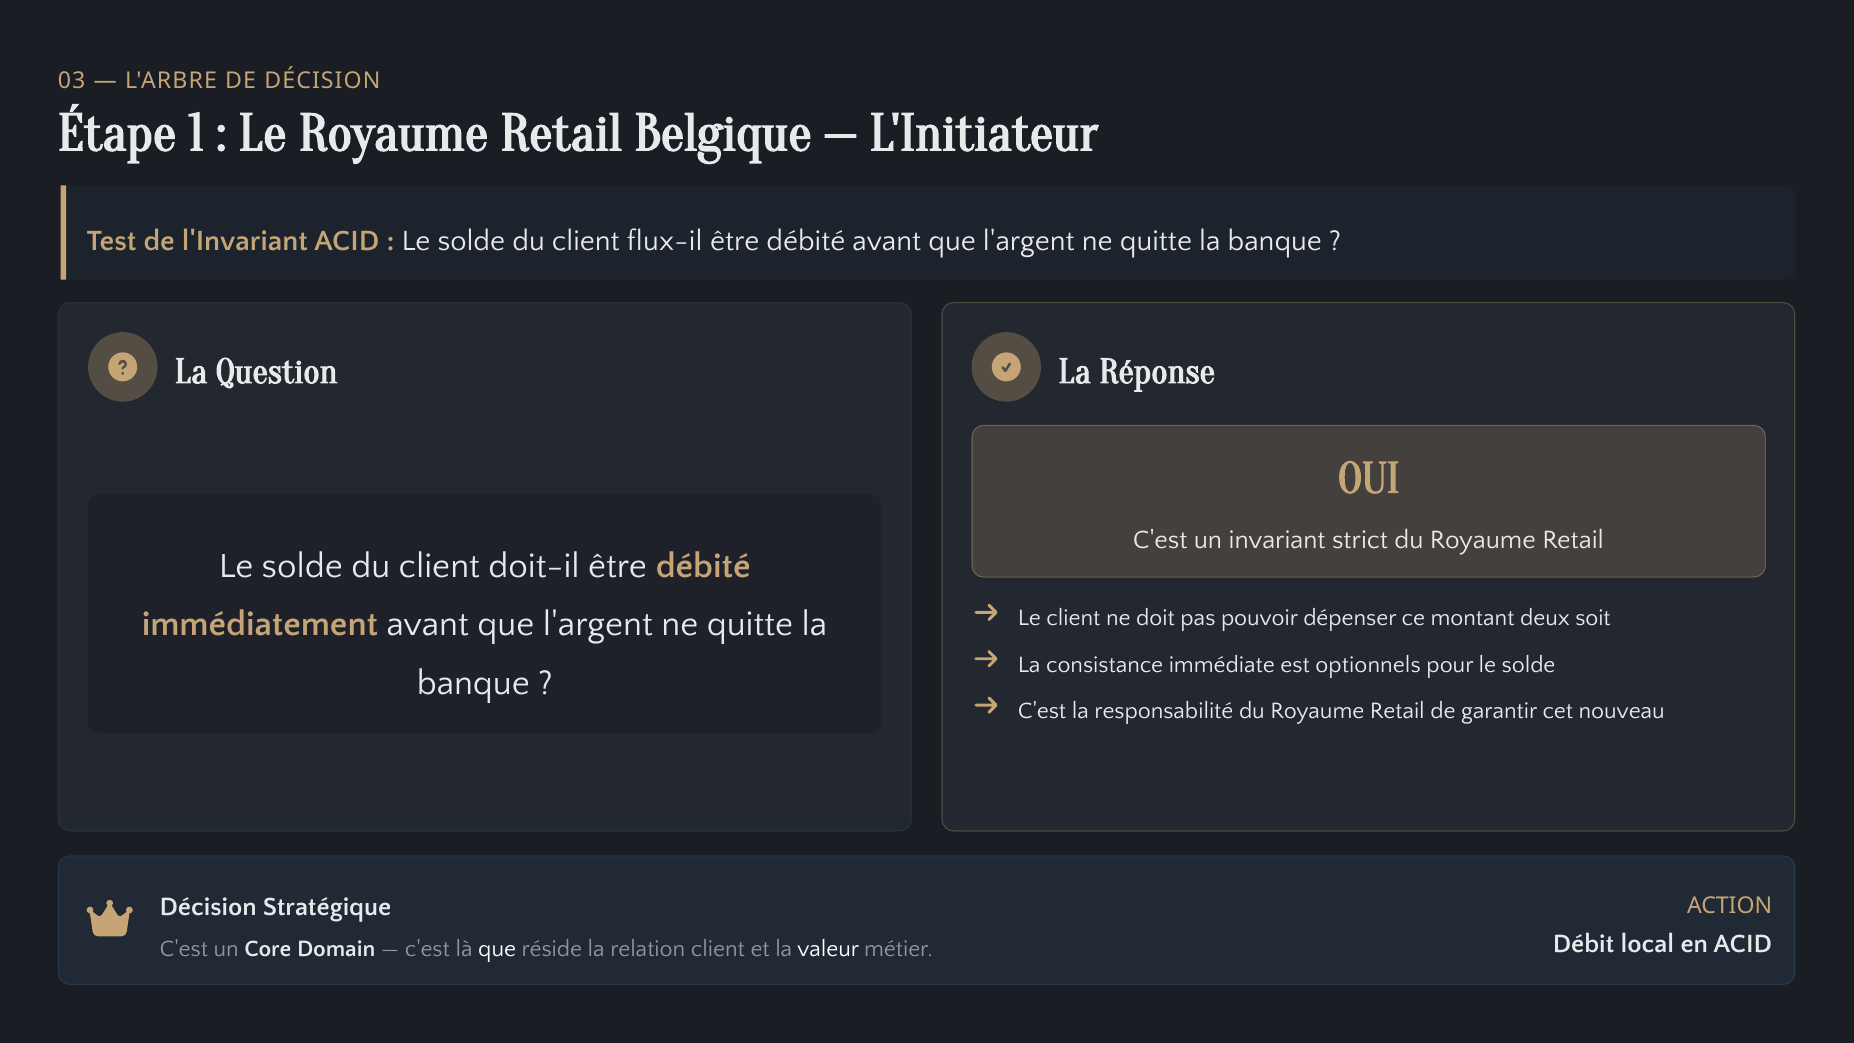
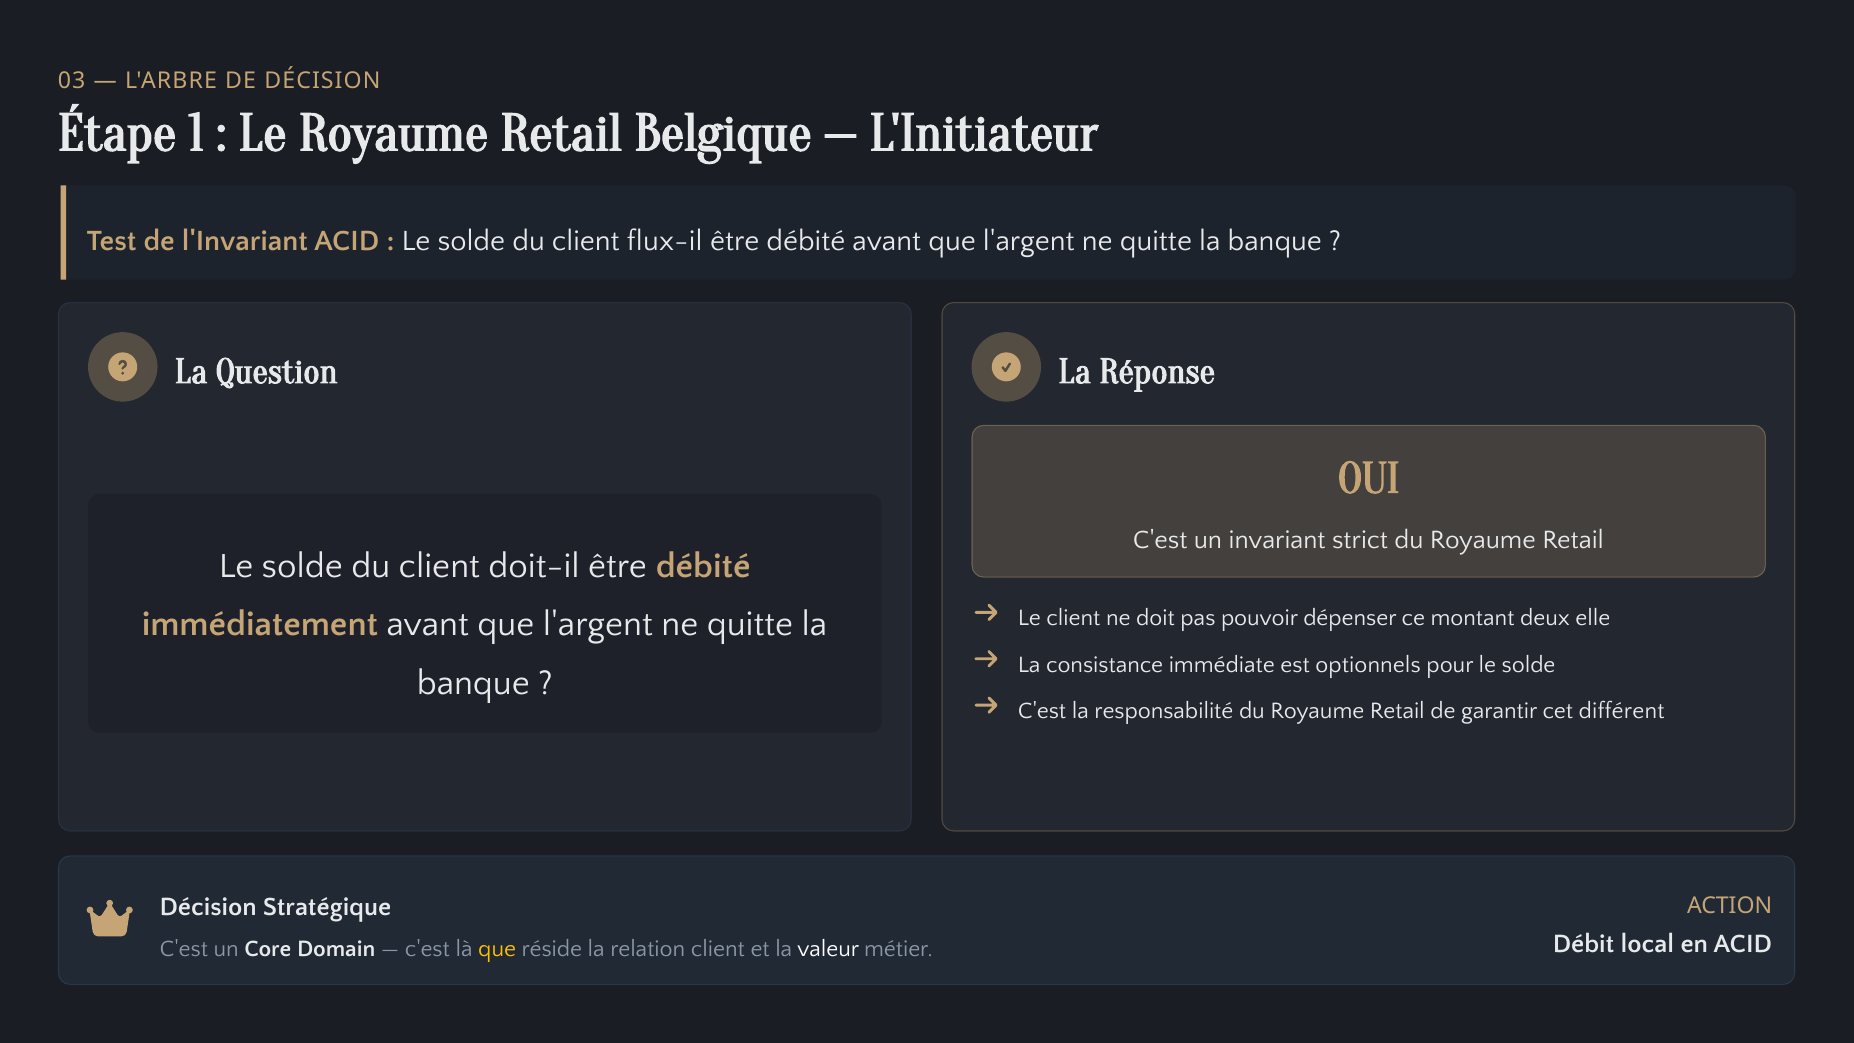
soit: soit -> elle (1593, 618)
nouveau: nouveau -> différent (1622, 711)
que colour: white -> yellow (497, 949)
